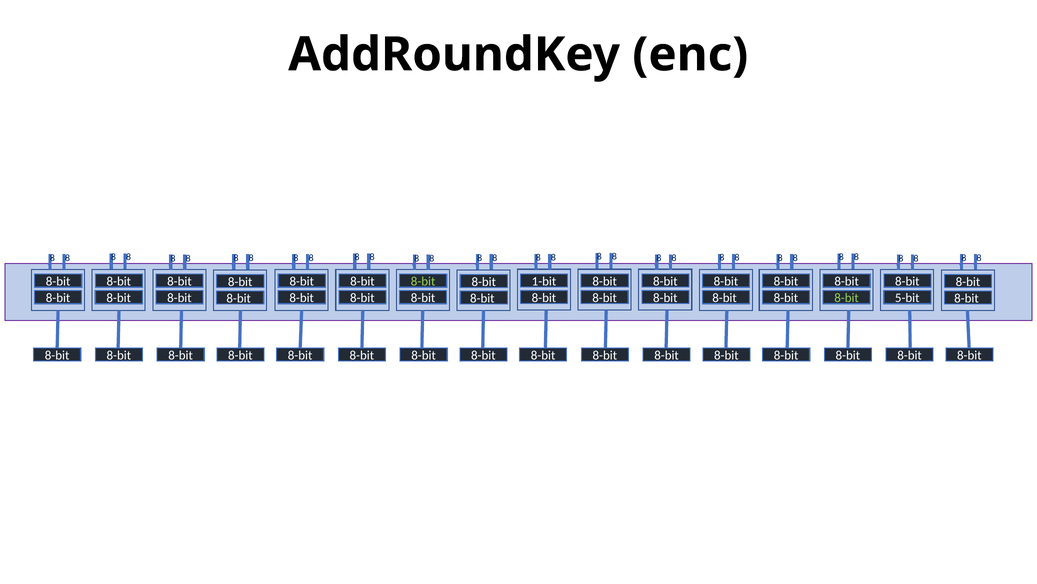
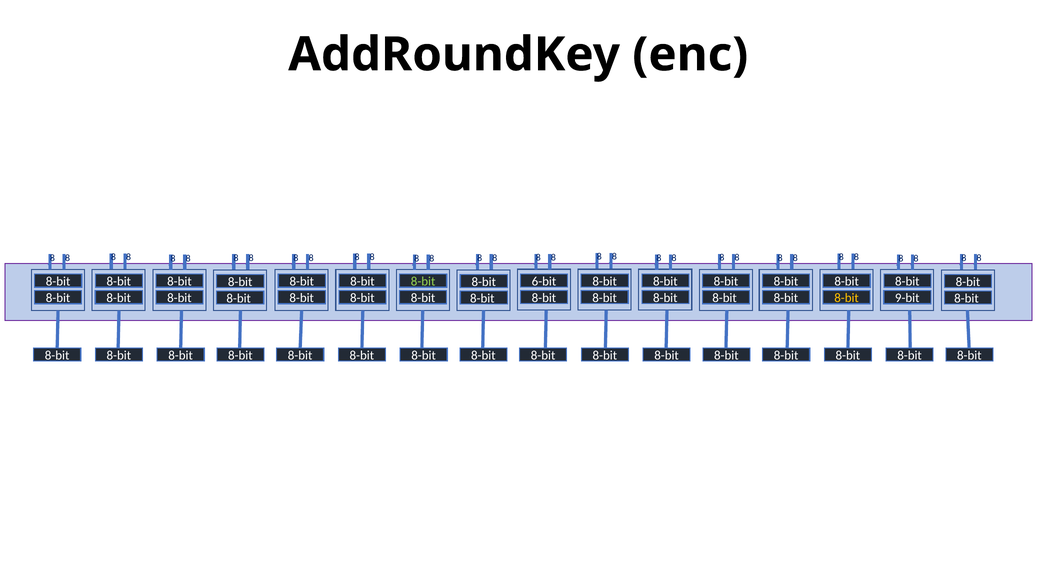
1-bit: 1-bit -> 6-bit (544, 281)
8-bit colour: light green -> yellow (847, 298)
5-bit: 5-bit -> 9-bit (907, 298)
